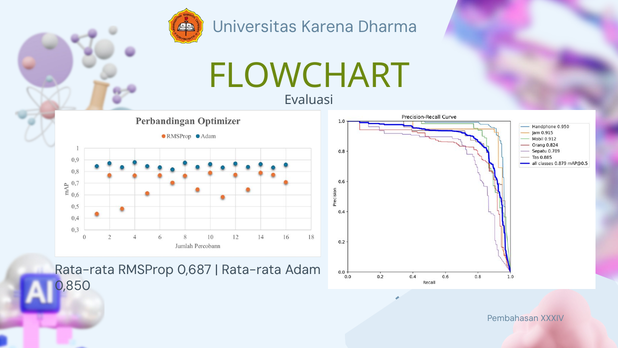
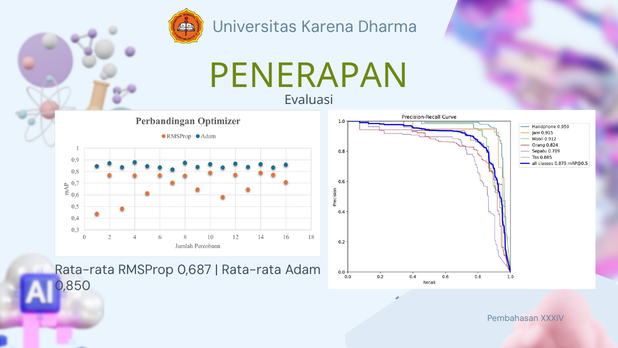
FLOWCHART: FLOWCHART -> PENERAPAN (309, 76)
